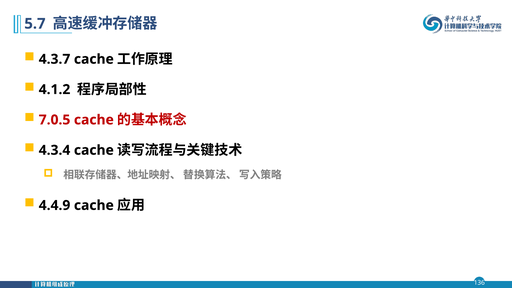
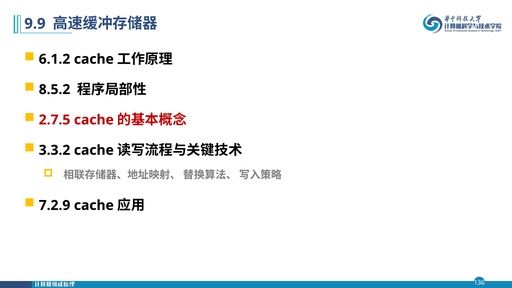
5.7: 5.7 -> 9.9 (35, 24)
4.3.7: 4.3.7 -> 6.1.2 (55, 59)
4.1.2: 4.1.2 -> 8.5.2 (55, 90)
7.0.5: 7.0.5 -> 2.7.5 (55, 120)
4.3.4: 4.3.4 -> 3.3.2 (55, 150)
4.4.9: 4.4.9 -> 7.2.9 (55, 205)
